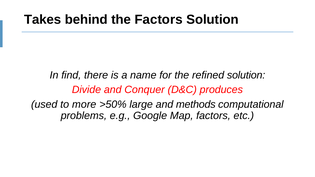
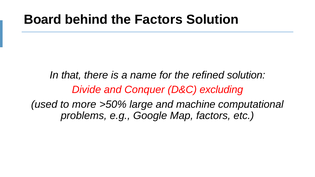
Takes: Takes -> Board (43, 20)
find: find -> that (71, 75)
produces: produces -> excluding (221, 90)
methods: methods -> machine (196, 104)
